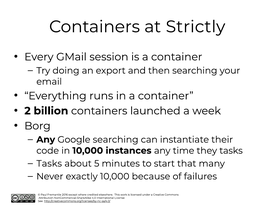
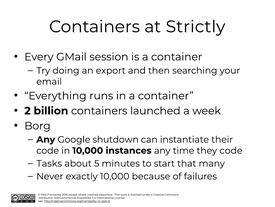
Google searching: searching -> shutdown (116, 139)
they tasks: tasks -> code (231, 150)
